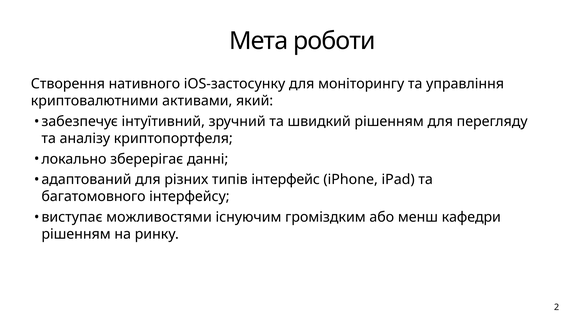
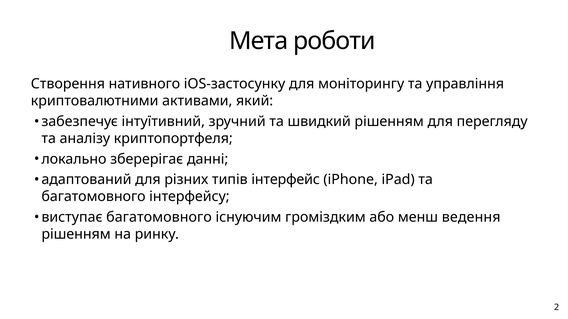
виступає можливостями: можливостями -> багатомовного (159, 218)
кафедри: кафедри -> ведення (471, 218)
